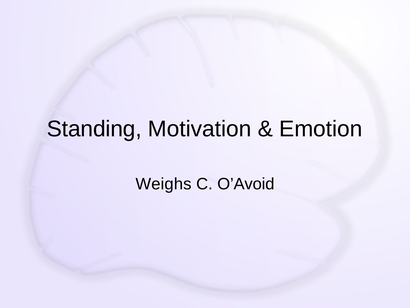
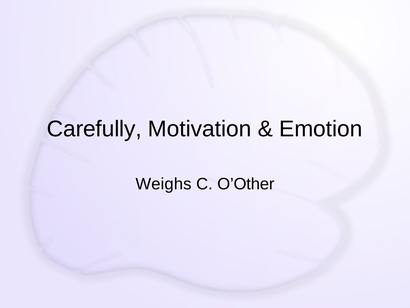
Standing: Standing -> Carefully (94, 129)
O’Avoid: O’Avoid -> O’Other (246, 184)
